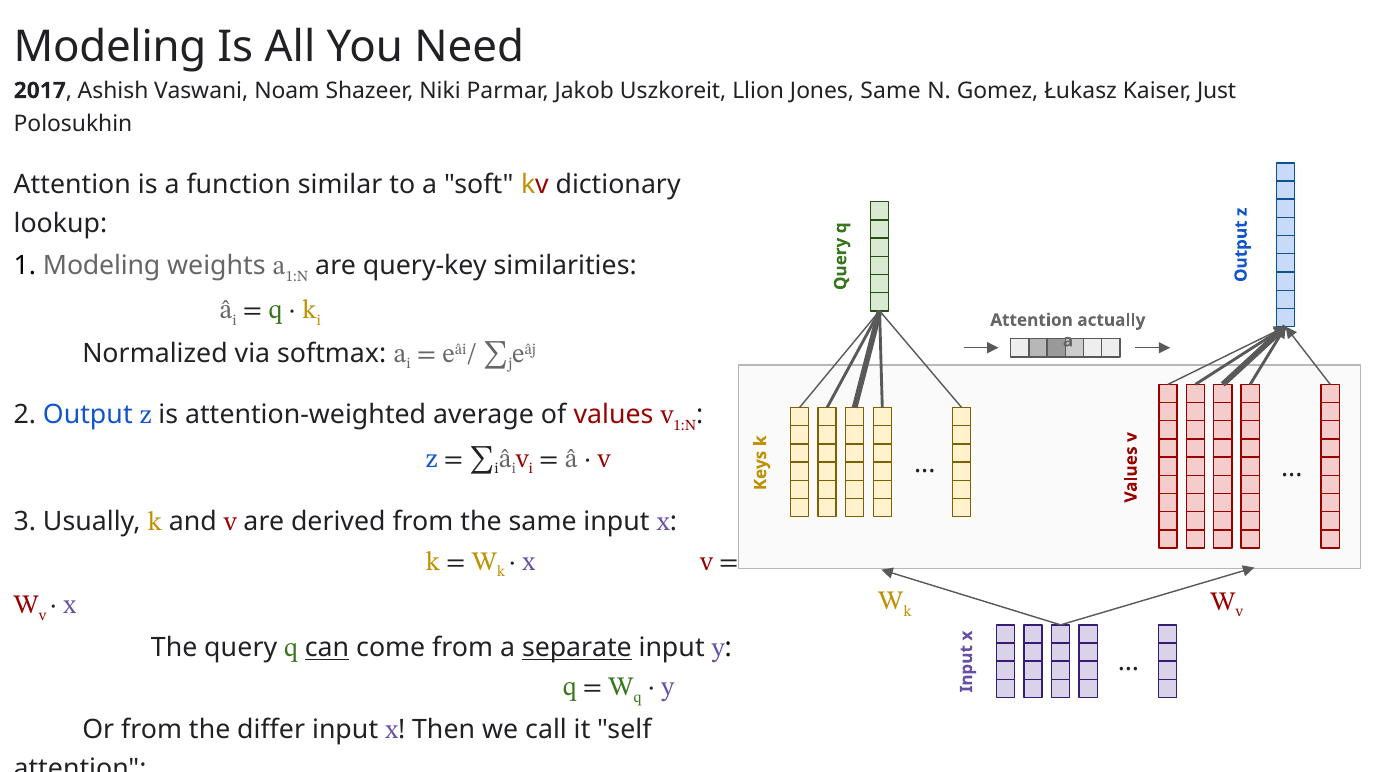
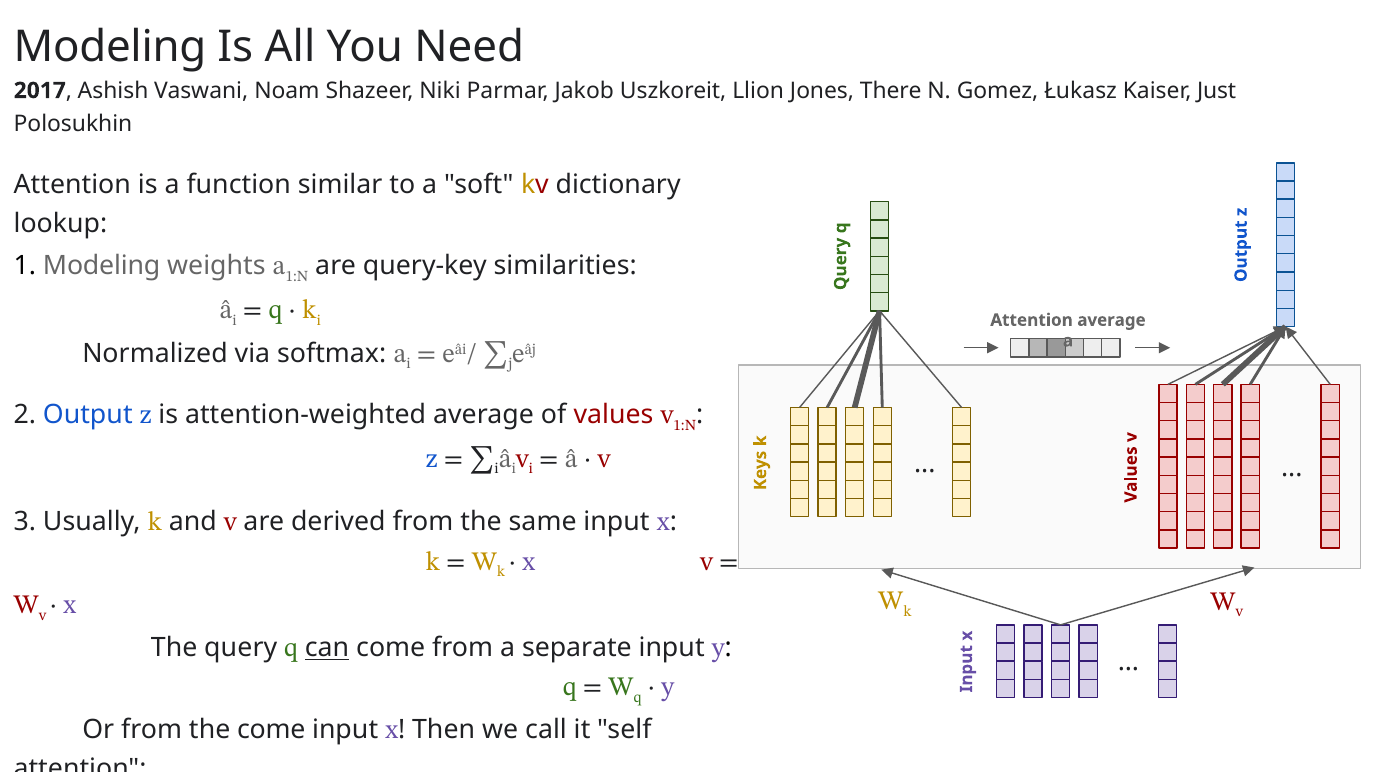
Jones Same: Same -> There (891, 91)
Attention actually: actually -> average (1111, 320)
separate underline: present -> none (577, 648)
the differ: differ -> come (271, 730)
